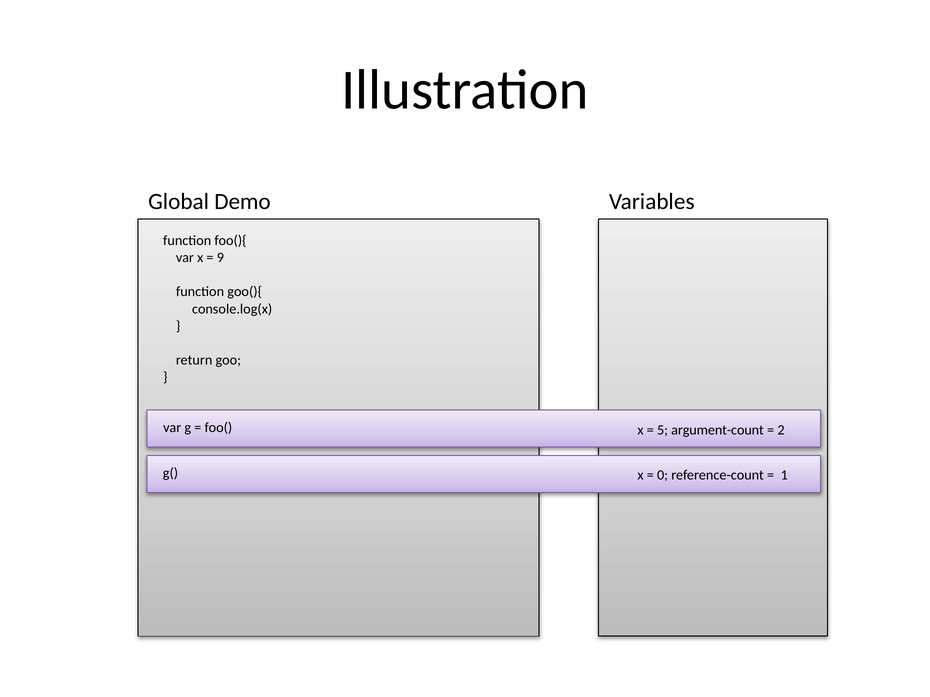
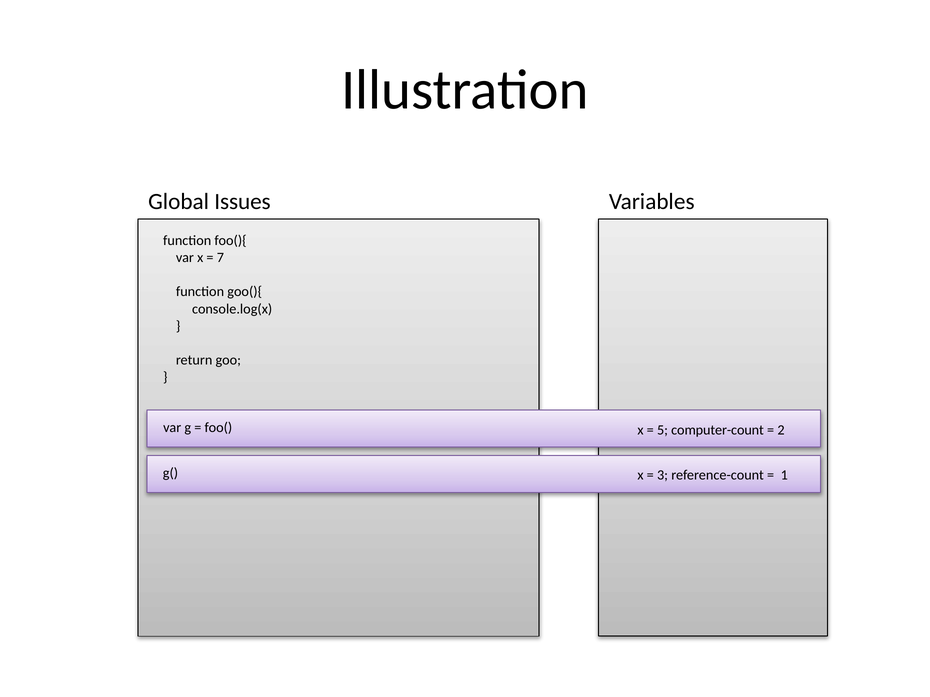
Demo: Demo -> Issues (243, 202)
9: 9 -> 7 (220, 258)
argument-count: argument-count -> computer-count (718, 430)
0: 0 -> 3 (663, 476)
